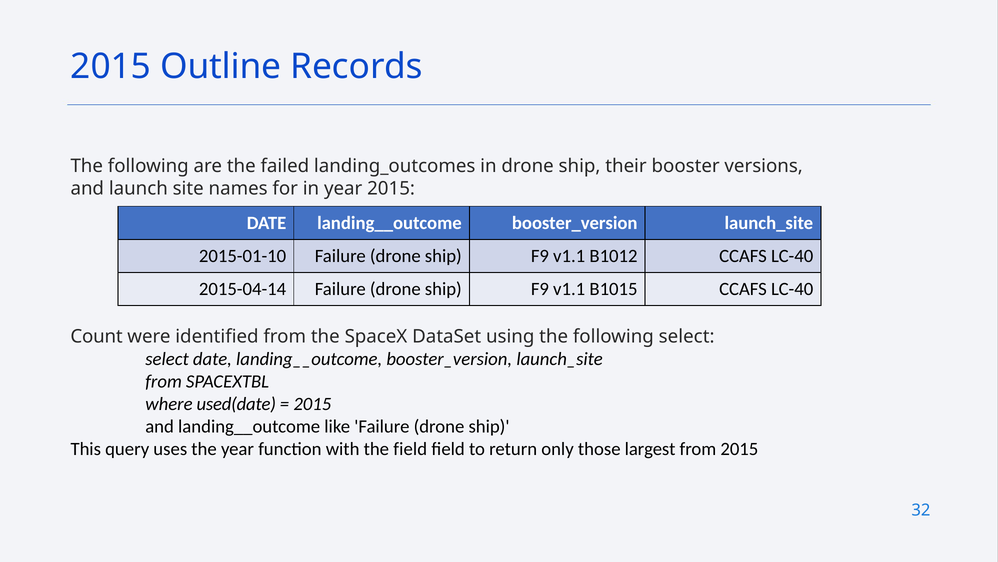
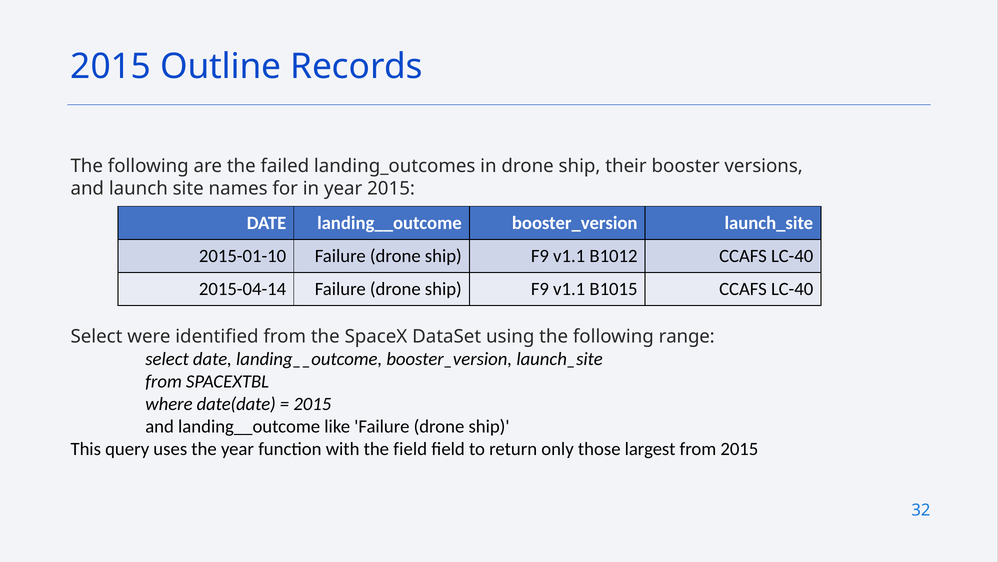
Count: Count -> Select (96, 336)
following select: select -> range (687, 336)
used(date: used(date -> date(date (236, 404)
